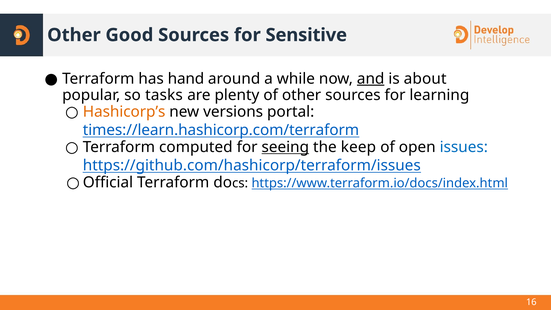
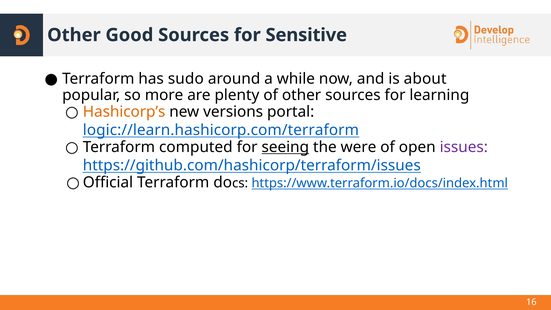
hand: hand -> sudo (186, 79)
and underline: present -> none (371, 79)
tasks: tasks -> more (164, 95)
times://learn.hashicorp.com/terraform: times://learn.hashicorp.com/terraform -> logic://learn.hashicorp.com/terraform (221, 130)
keep: keep -> were (358, 147)
issues colour: blue -> purple (464, 147)
